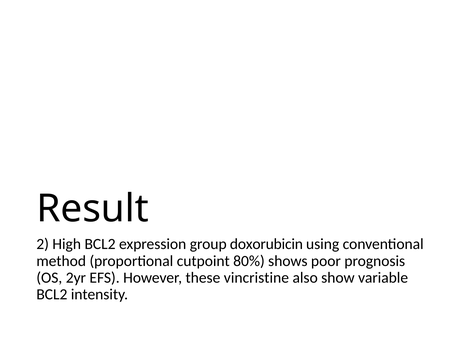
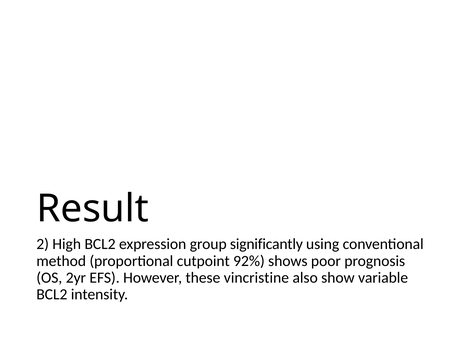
doxorubicin: doxorubicin -> significantly (266, 244)
80%: 80% -> 92% (249, 261)
